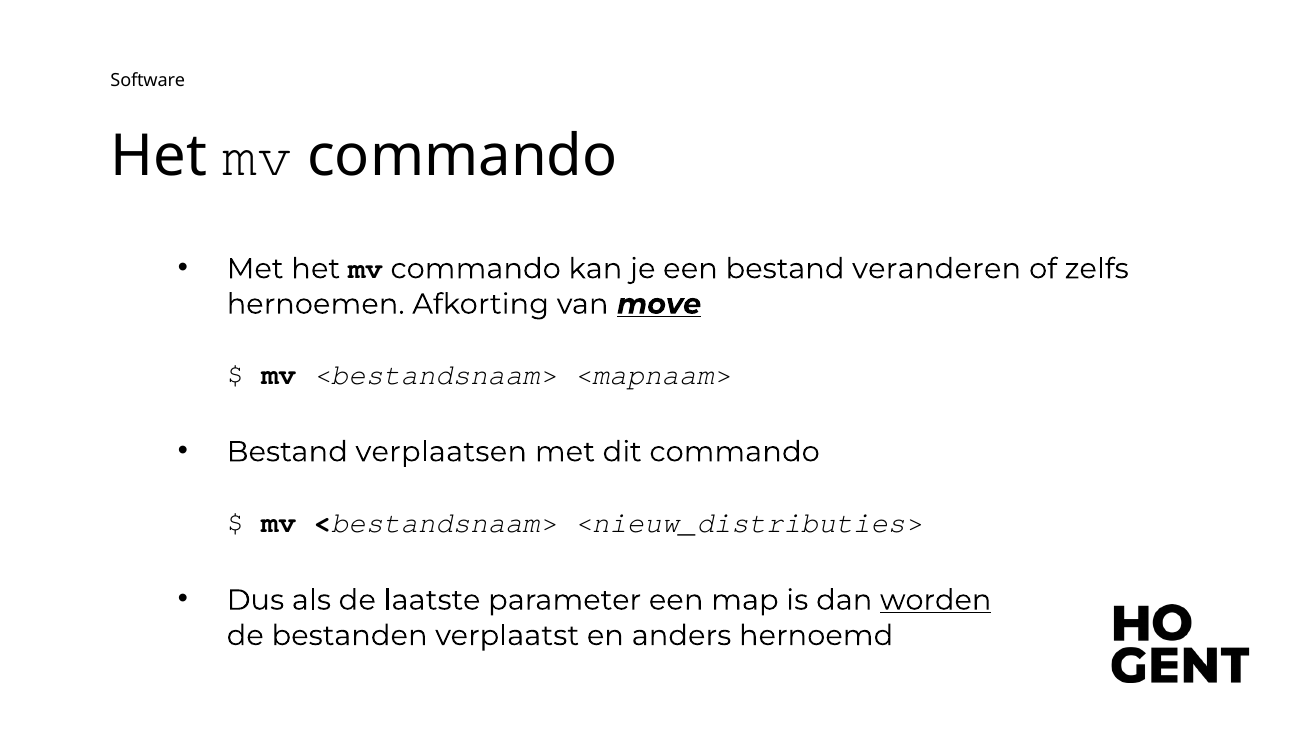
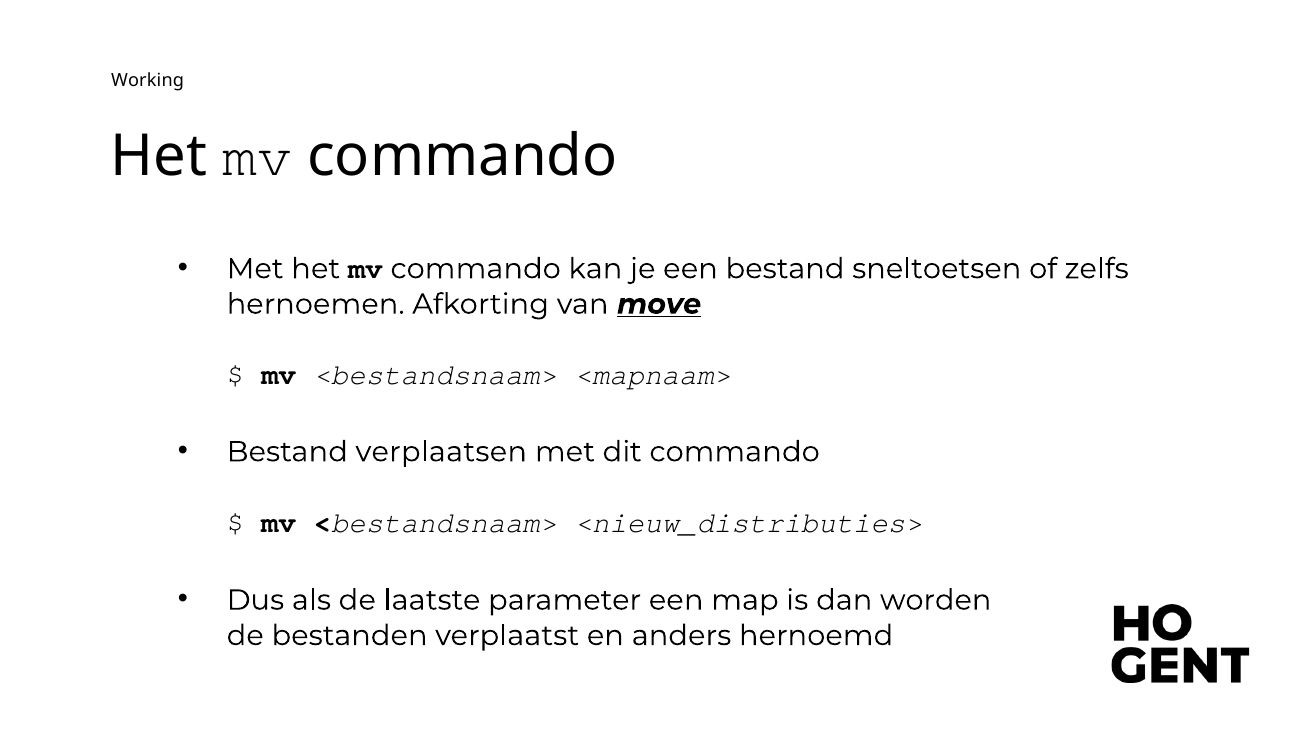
Software: Software -> Working (148, 81)
veranderen: veranderen -> sneltoetsen (937, 269)
worden underline: present -> none (936, 600)
